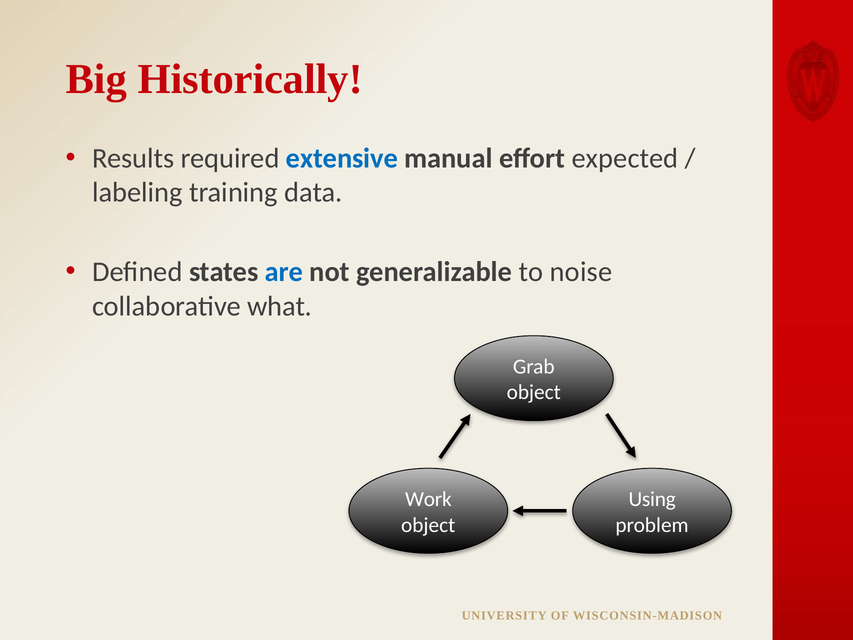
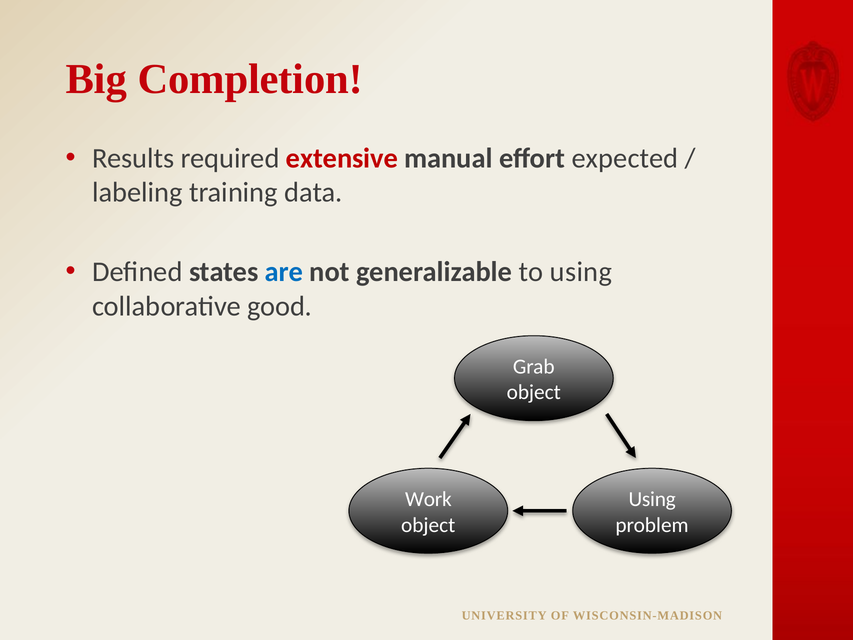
Historically: Historically -> Completion (250, 79)
extensive colour: blue -> red (342, 158)
to noise: noise -> using (581, 272)
what: what -> good (280, 306)
